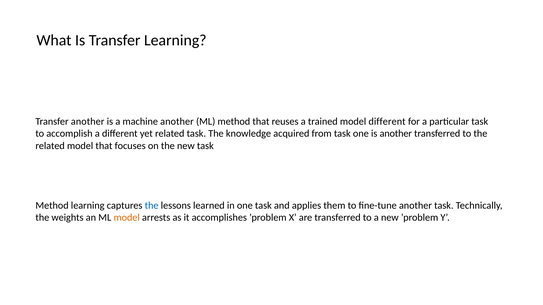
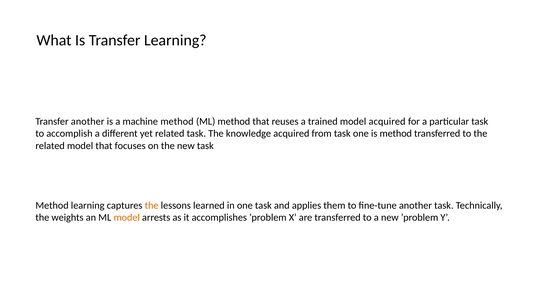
machine another: another -> method (177, 122)
model different: different -> acquired (387, 122)
is another: another -> method (396, 134)
the colour: blue -> orange (152, 206)
